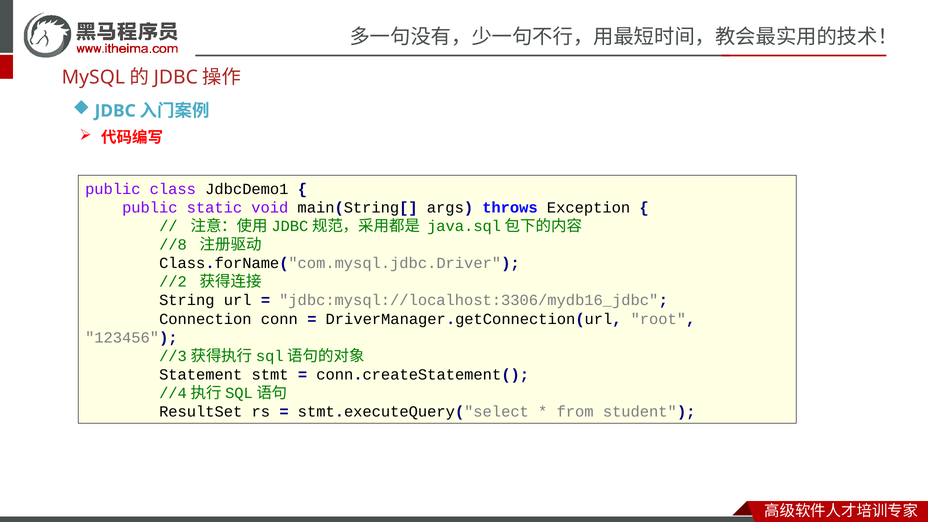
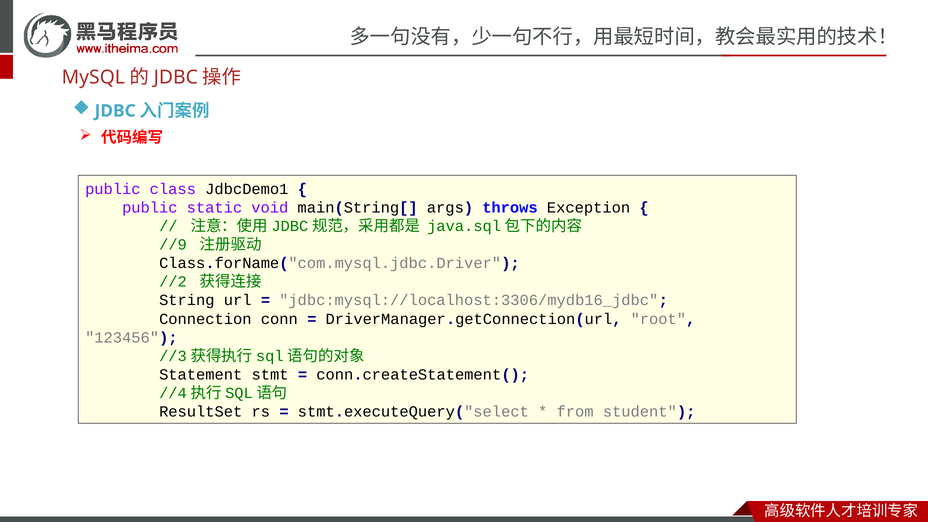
//8: //8 -> //9 (173, 245)
